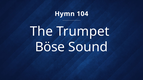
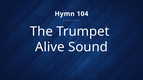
Böse: Böse -> Alive (50, 47)
